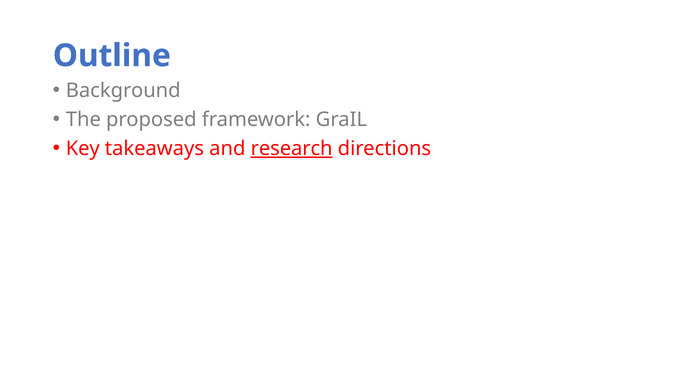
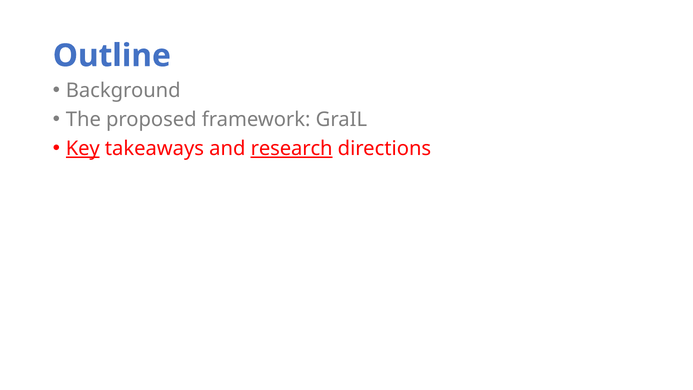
Key underline: none -> present (83, 148)
